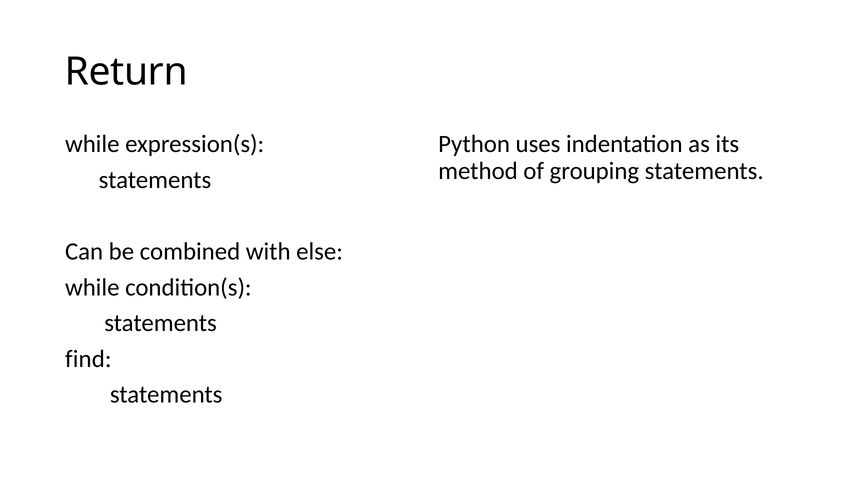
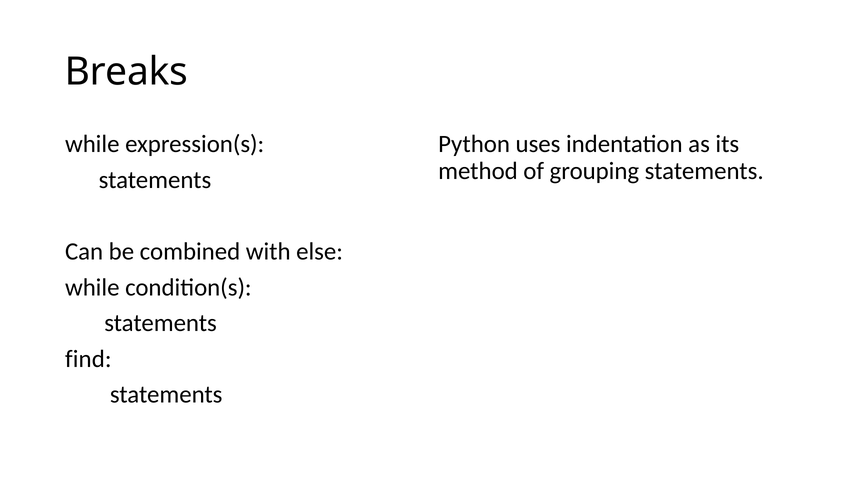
Return: Return -> Breaks (126, 72)
